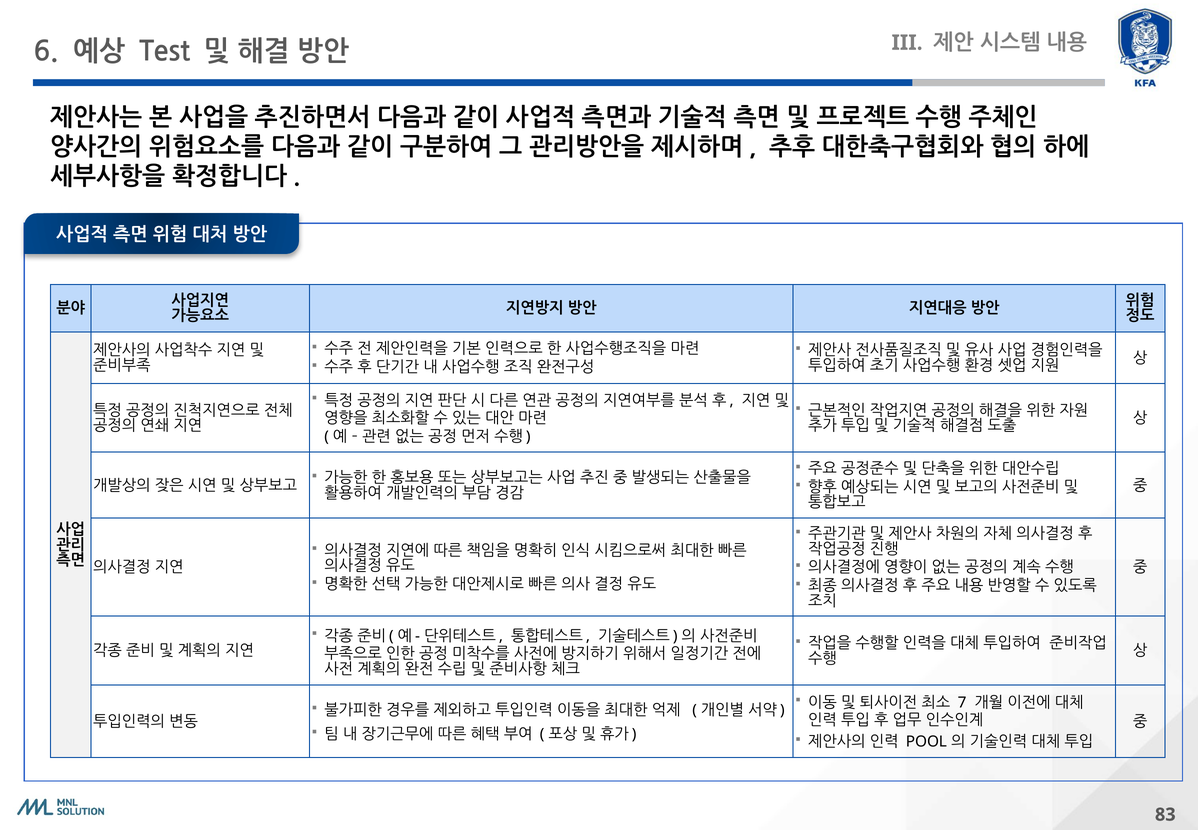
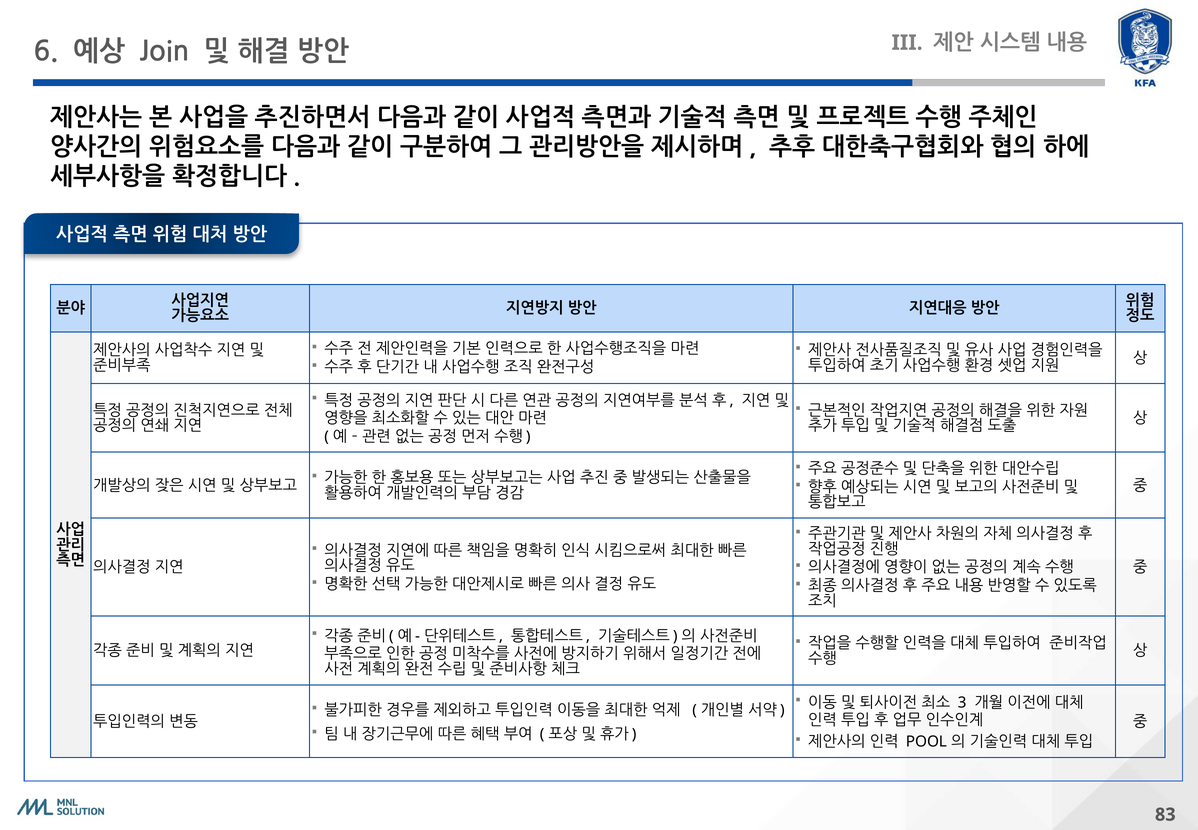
Test: Test -> Join (165, 51)
7: 7 -> 3 (962, 702)
